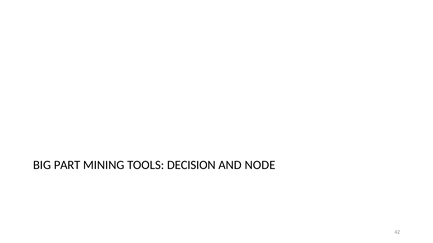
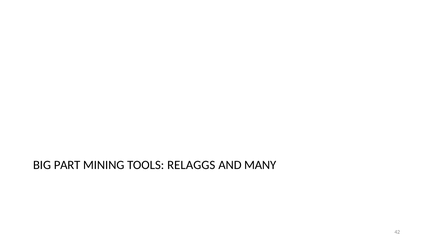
DECISION: DECISION -> RELAGGS (191, 166)
NODE: NODE -> MANY (260, 166)
